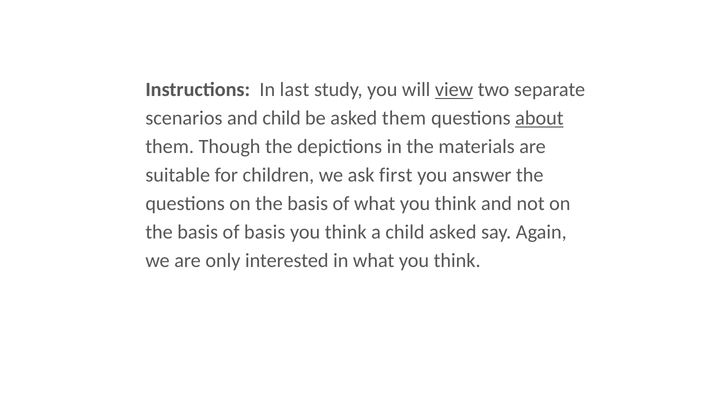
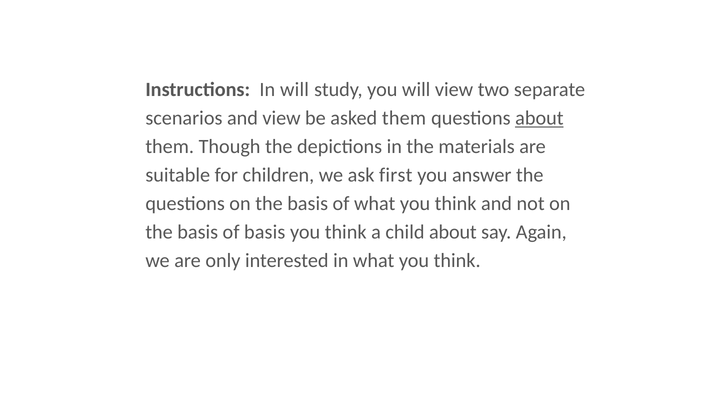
In last: last -> will (295, 90)
view underline: present -> none (454, 90)
and child: child -> view (282, 118)
child asked: asked -> about (453, 232)
